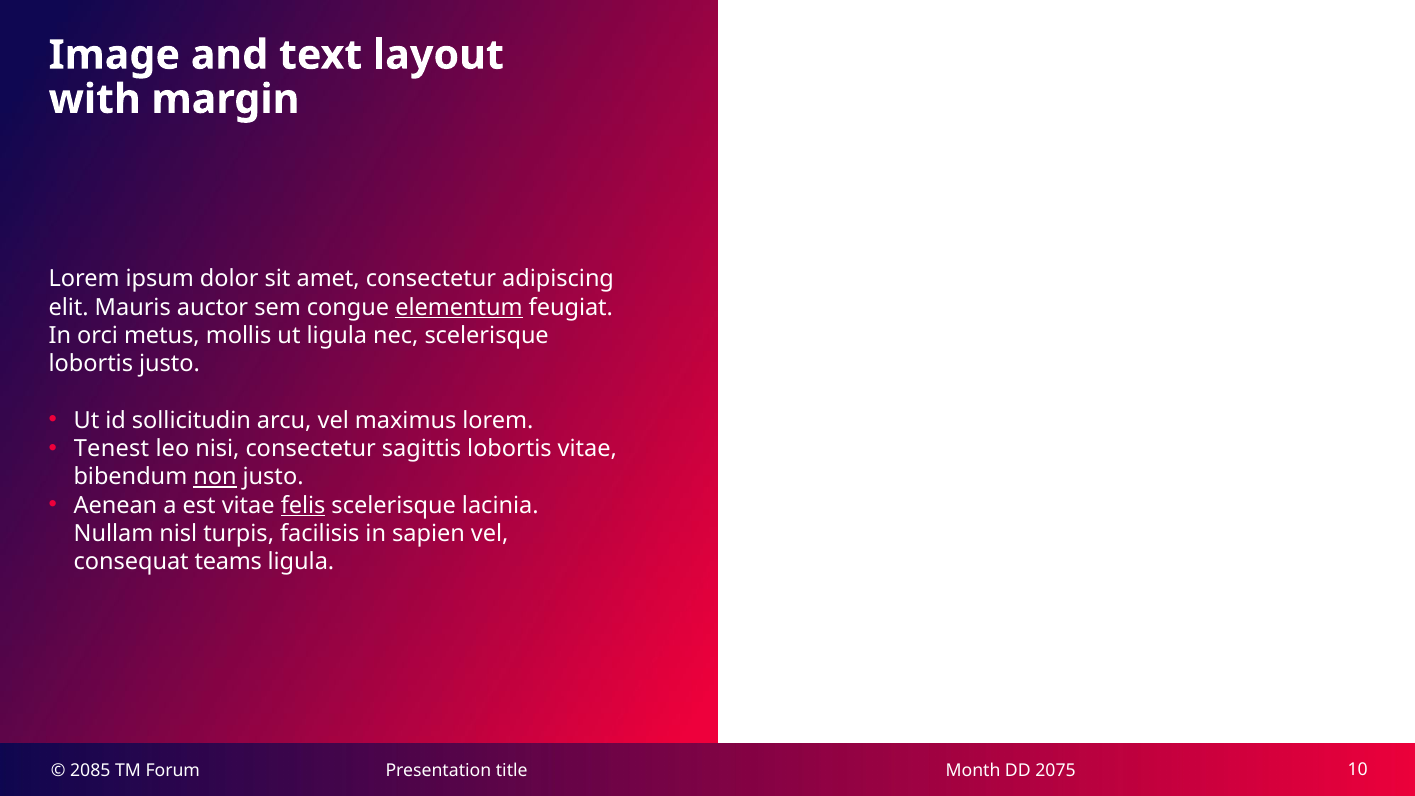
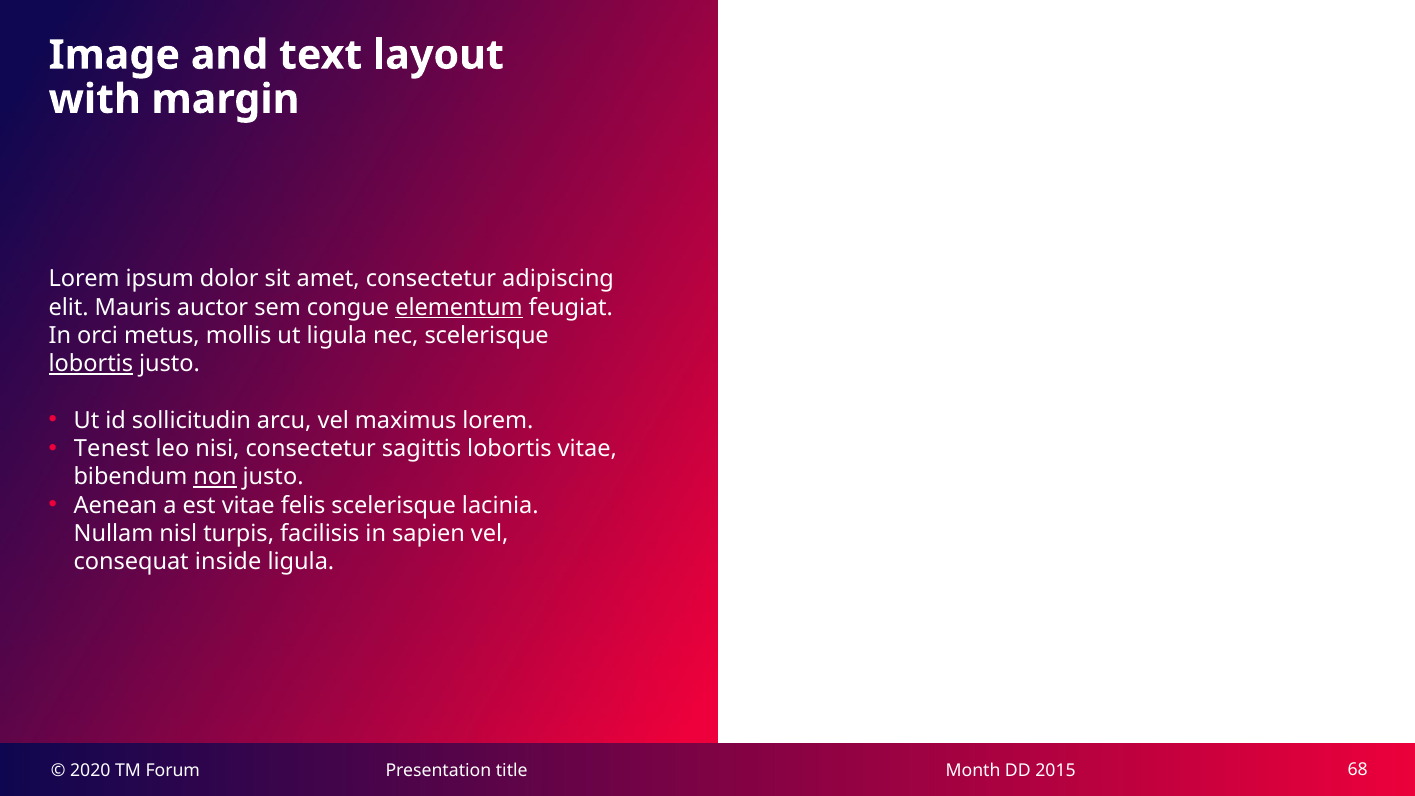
lobortis underline: none -> present (91, 364)
felis underline: present -> none (303, 505)
teams: teams -> inside (228, 562)
10: 10 -> 68 (1358, 770)
2085: 2085 -> 2020 (90, 771)
2075: 2075 -> 2015 (1056, 771)
